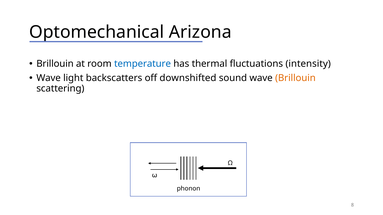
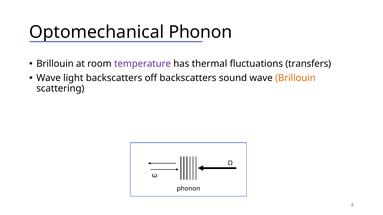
Arizona: Arizona -> Phonon (200, 32)
temperature colour: blue -> purple (143, 64)
intensity: intensity -> transfers (308, 64)
off downshifted: downshifted -> backscatters (188, 78)
